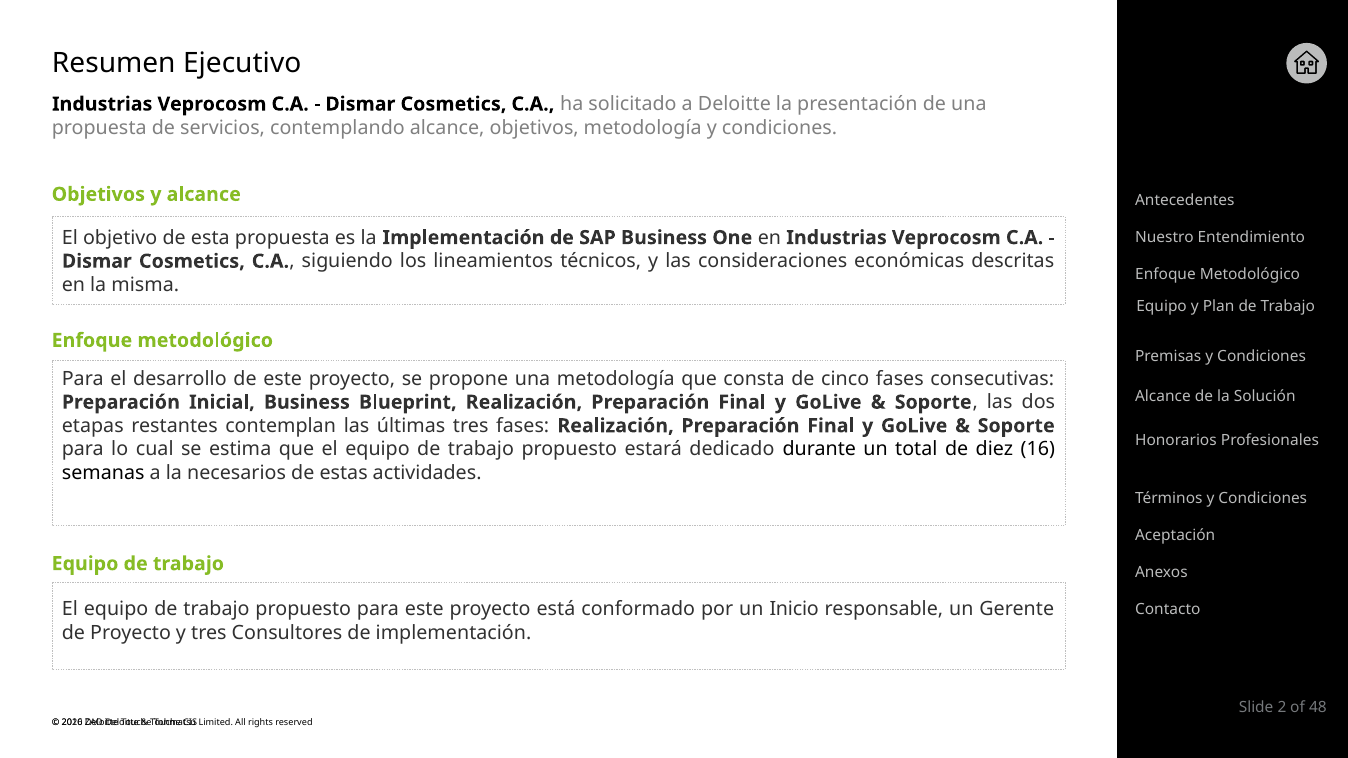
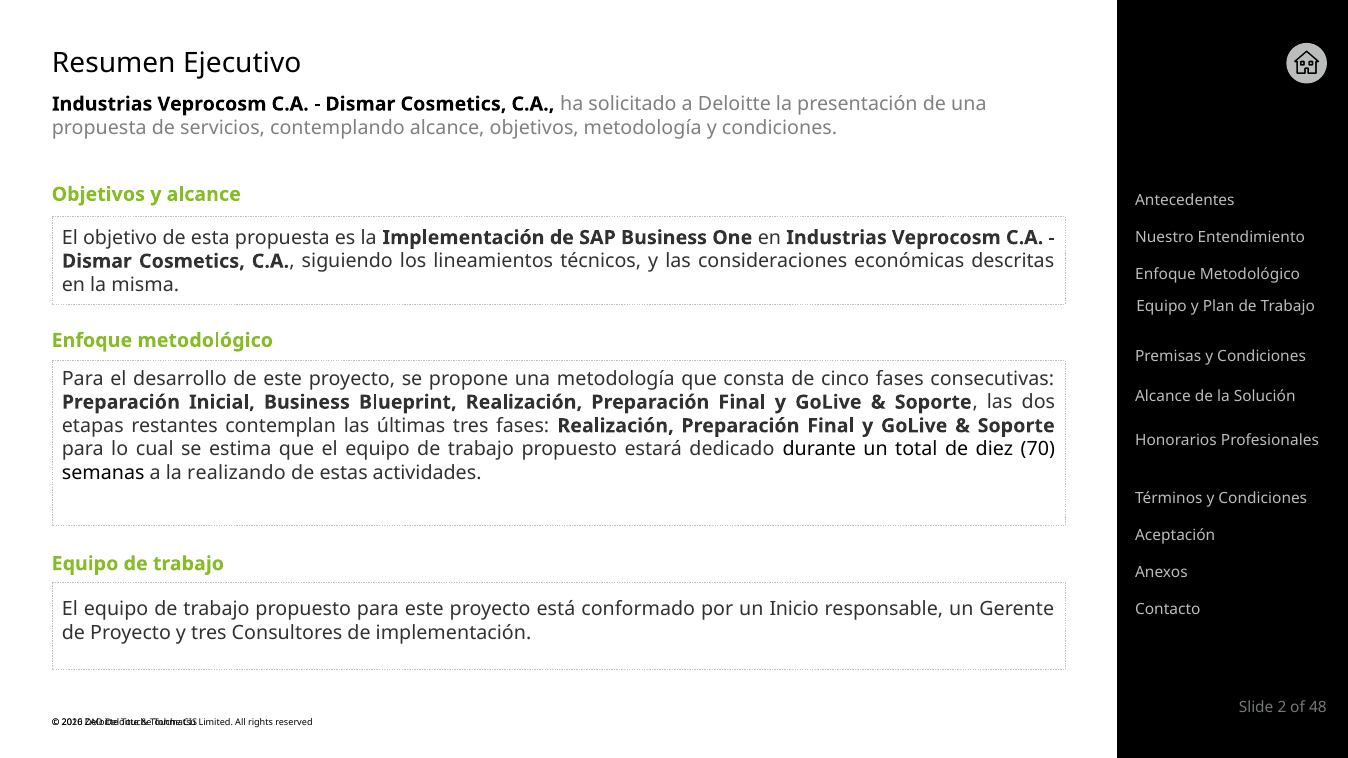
16: 16 -> 70 (1038, 450)
necesarios: necesarios -> realizando (236, 473)
